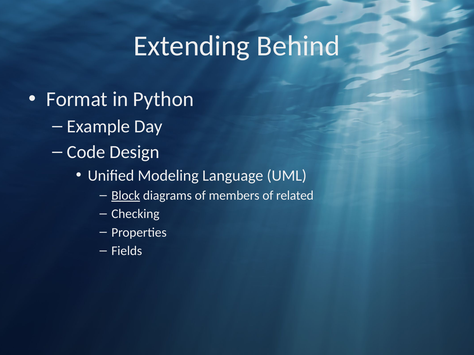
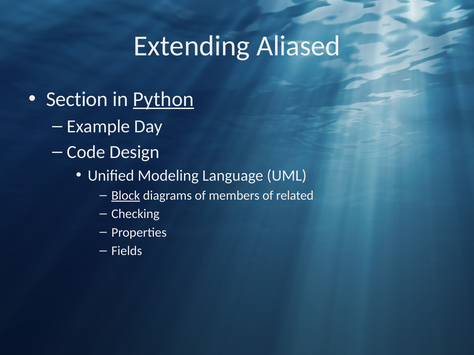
Behind: Behind -> Aliased (298, 46)
Format: Format -> Section (77, 99)
Python underline: none -> present (163, 99)
